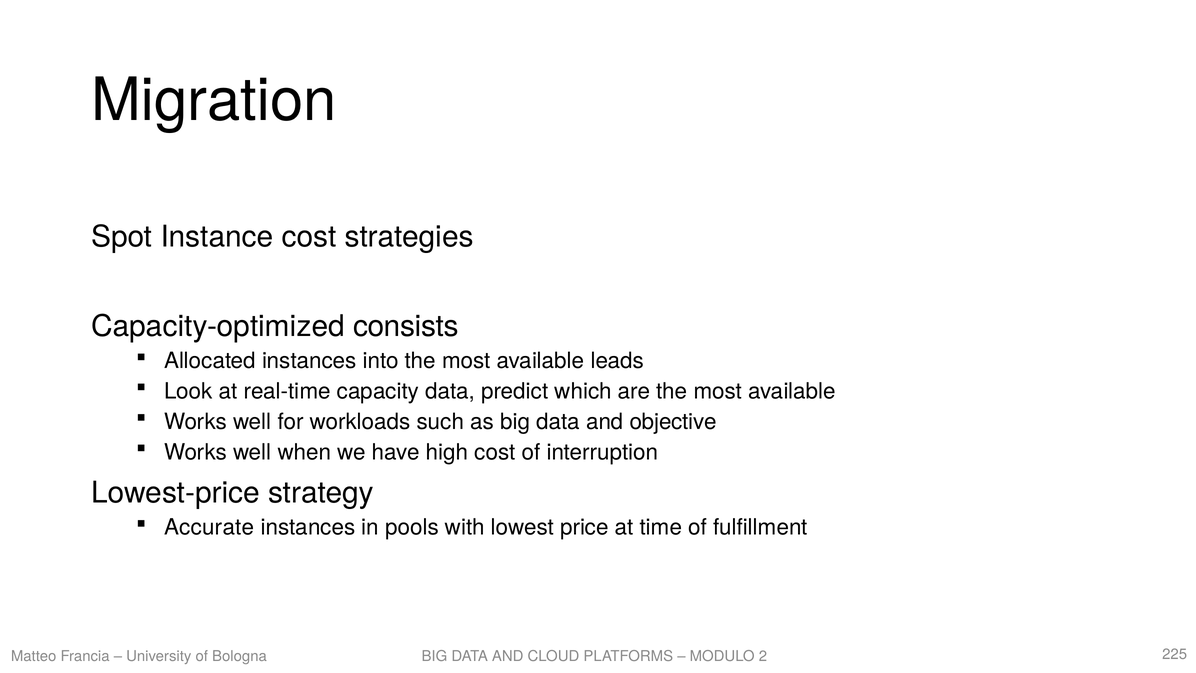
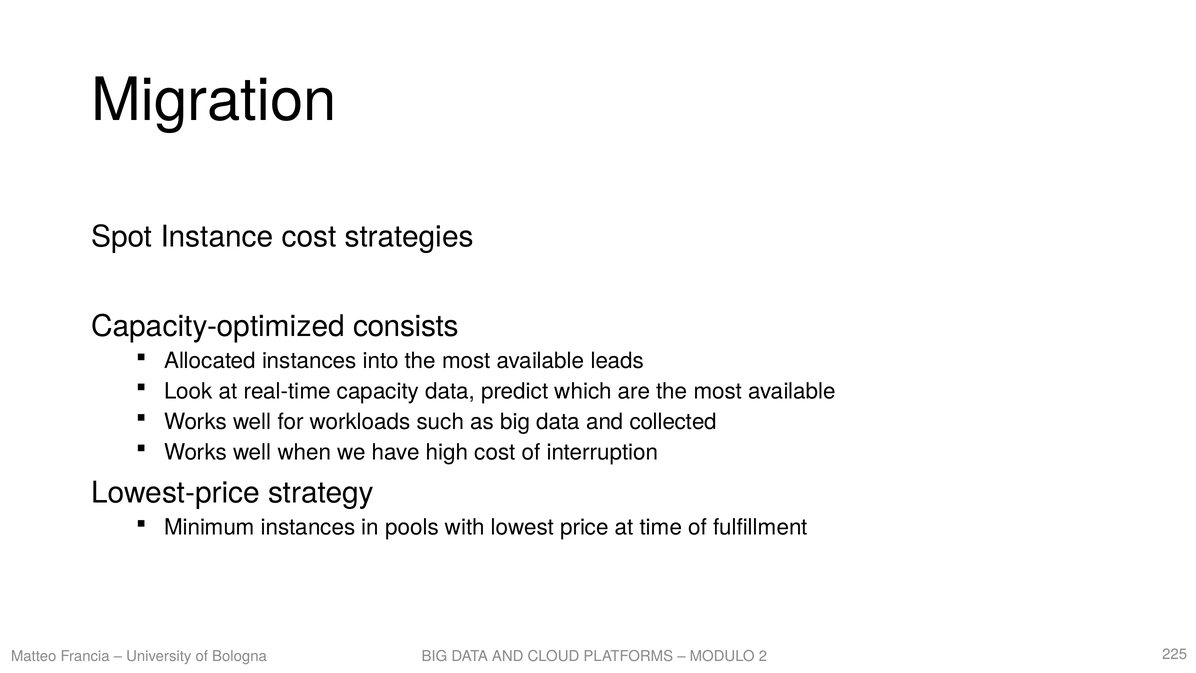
objective: objective -> collected (673, 422)
Accurate: Accurate -> Minimum (209, 527)
